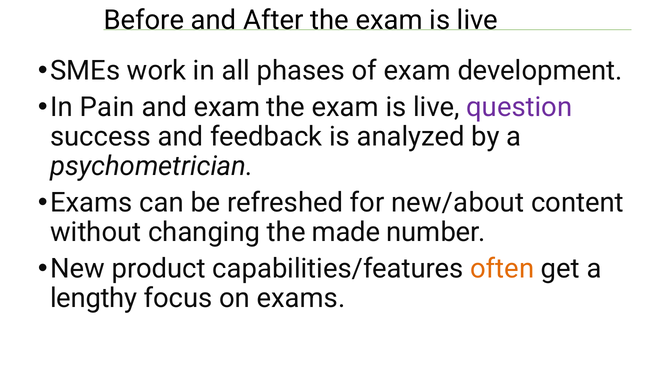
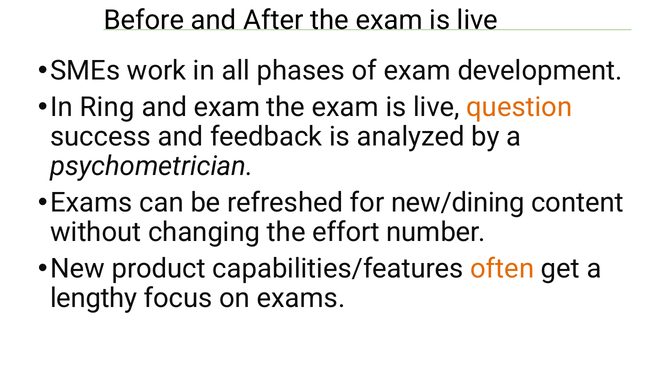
Pain: Pain -> Ring (107, 107)
question colour: purple -> orange (519, 107)
new/about: new/about -> new/dining (458, 203)
made: made -> effort (346, 233)
